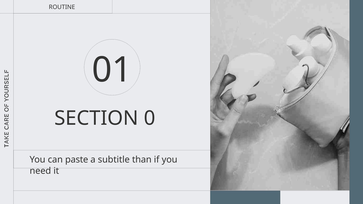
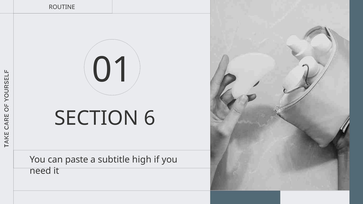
0: 0 -> 6 (150, 118)
than: than -> high (142, 160)
